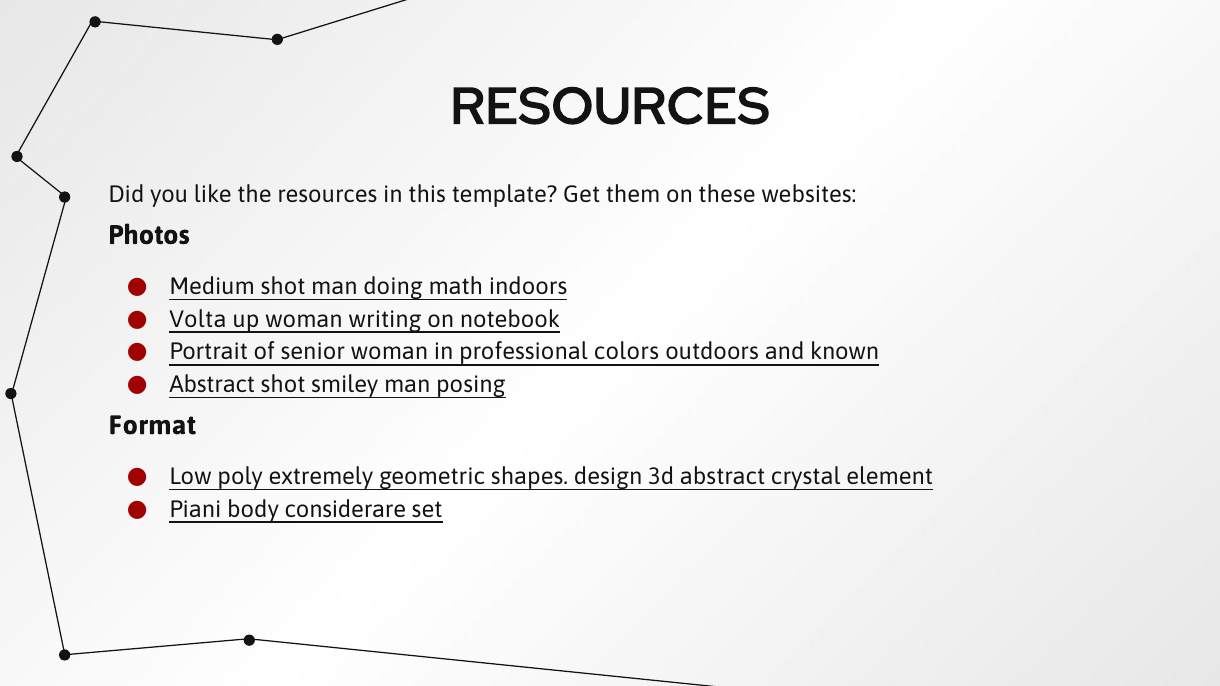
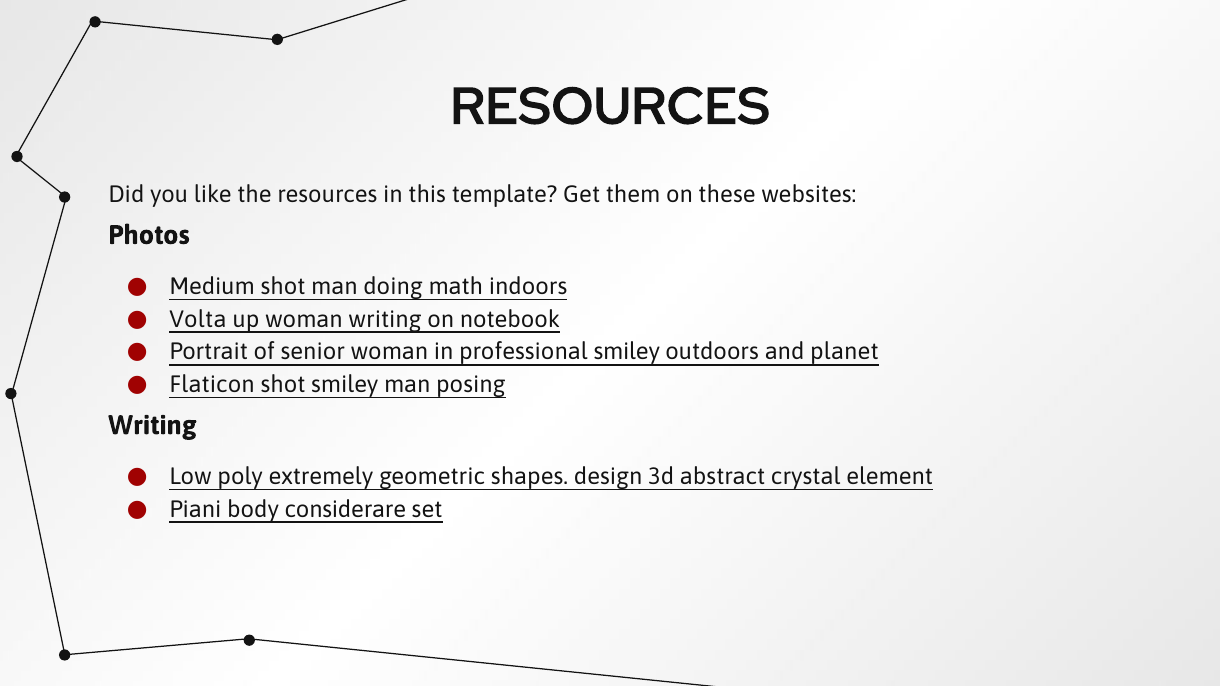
professional colors: colors -> smiley (627, 352)
known: known -> planet (844, 352)
Abstract: Abstract -> Flaticon (212, 385)
Format: Format -> Writing (152, 425)
